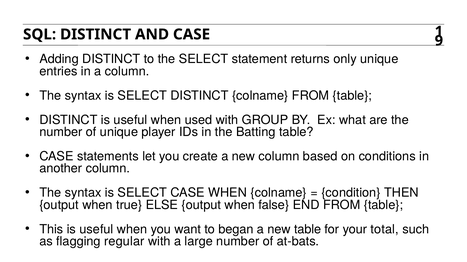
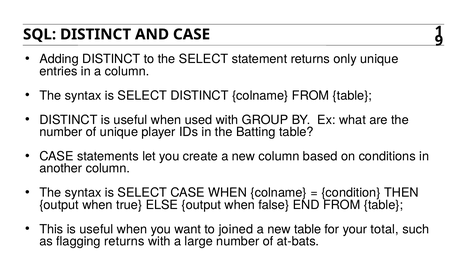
began: began -> joined (236, 229)
flagging regular: regular -> returns (124, 242)
